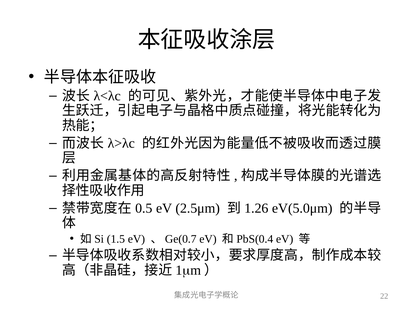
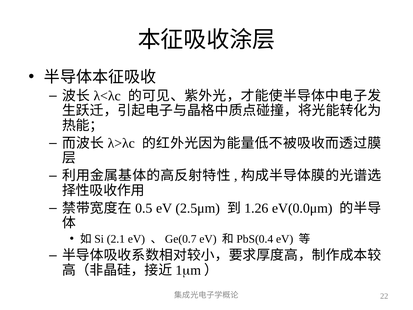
eV(5.0μm: eV(5.0μm -> eV(0.0μm (302, 208)
1.5: 1.5 -> 2.1 (116, 239)
